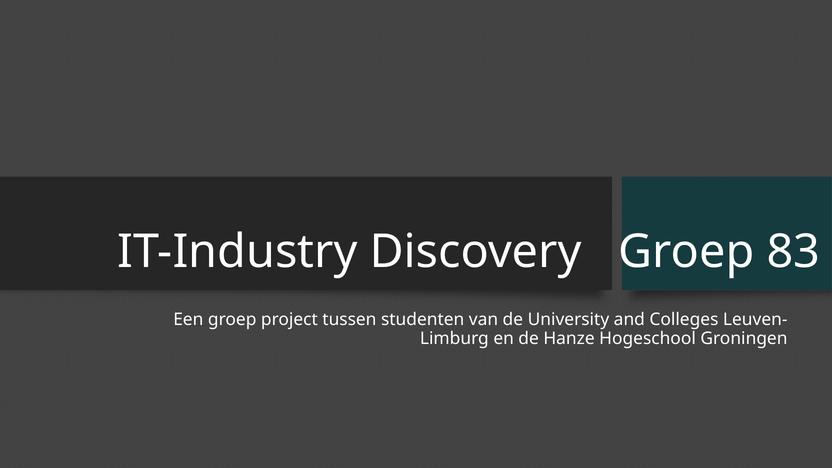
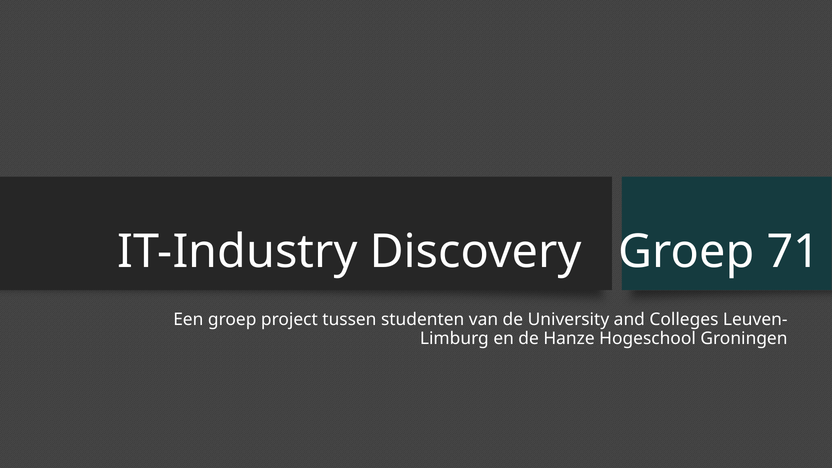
83: 83 -> 71 (793, 252)
